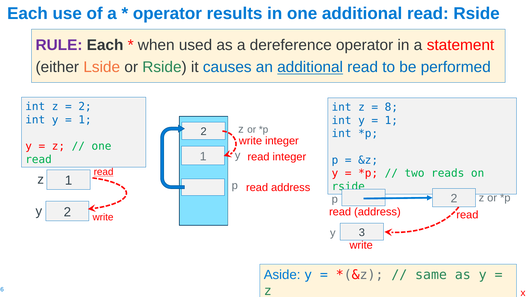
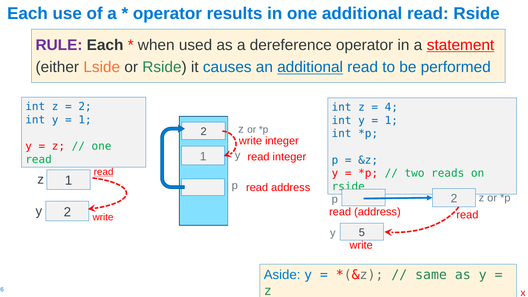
statement underline: none -> present (461, 45)
8: 8 -> 4 (391, 107)
3: 3 -> 5 (362, 232)
